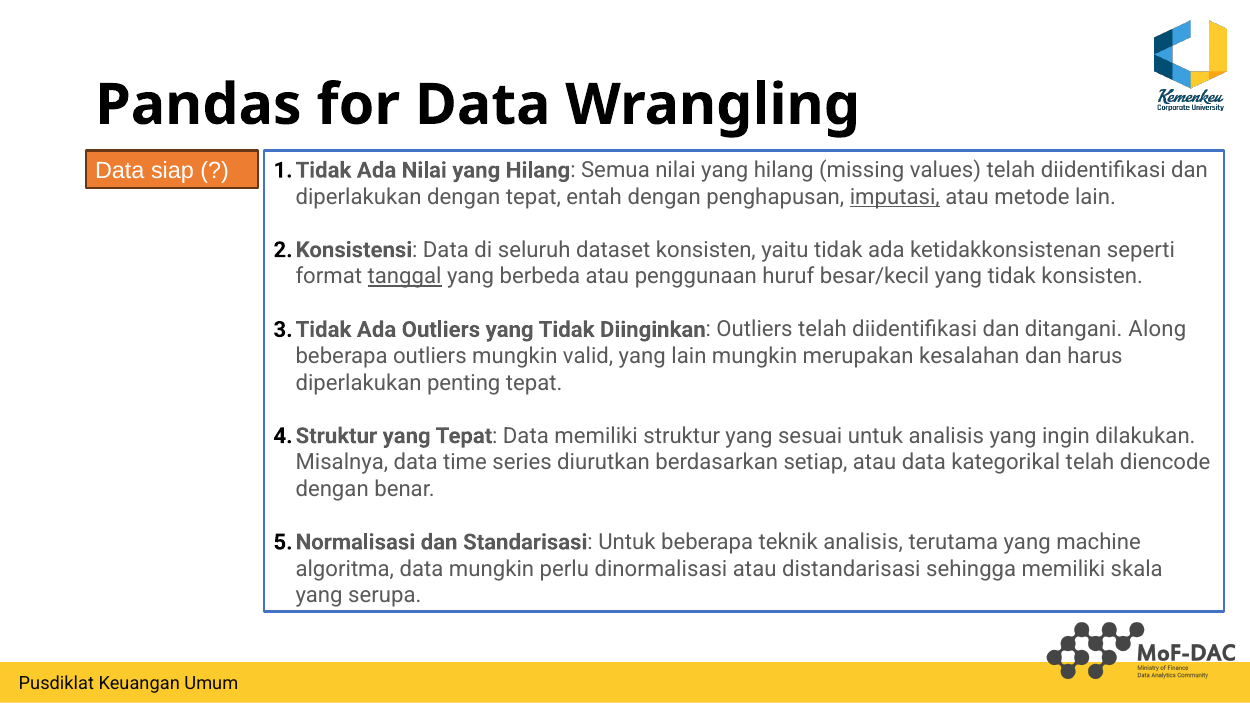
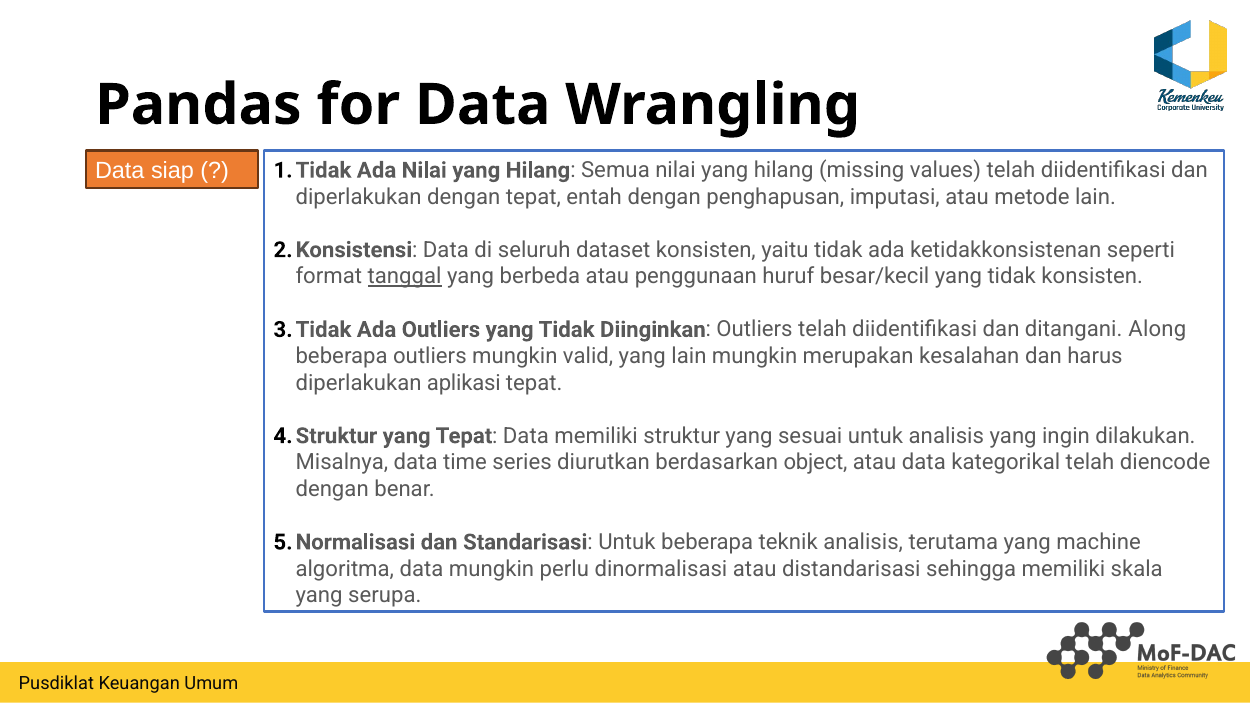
imputasi underline: present -> none (895, 197)
penting: penting -> aplikasi (464, 383)
setiap: setiap -> object (816, 463)
